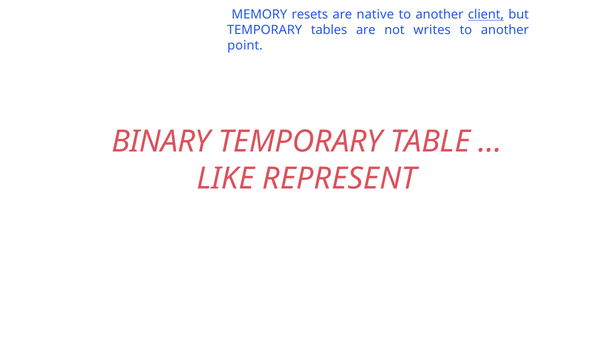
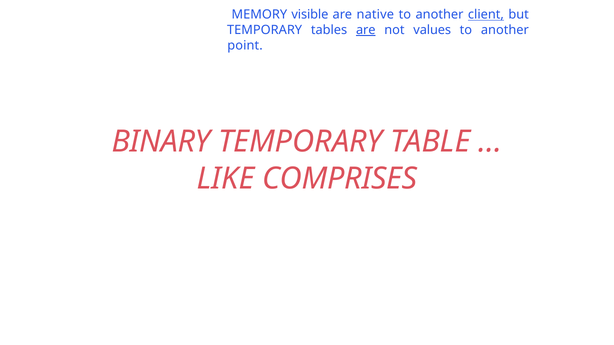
resets: resets -> visible (310, 15)
are underline: none -> present (366, 30)
writes: writes -> values (432, 30)
REPRESENT: REPRESENT -> COMPRISES (340, 179)
